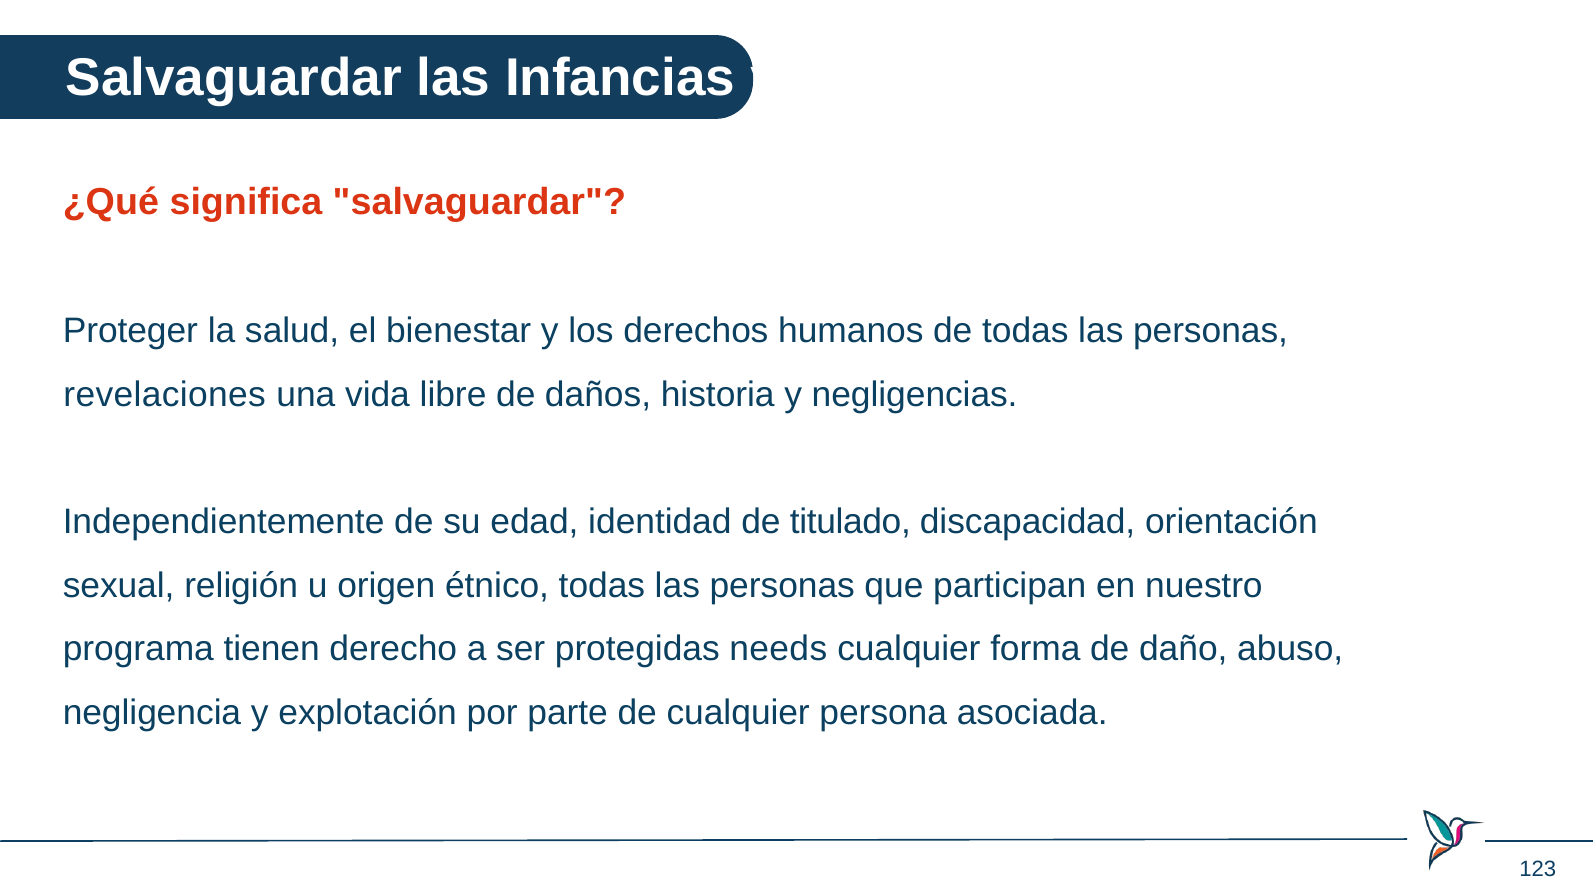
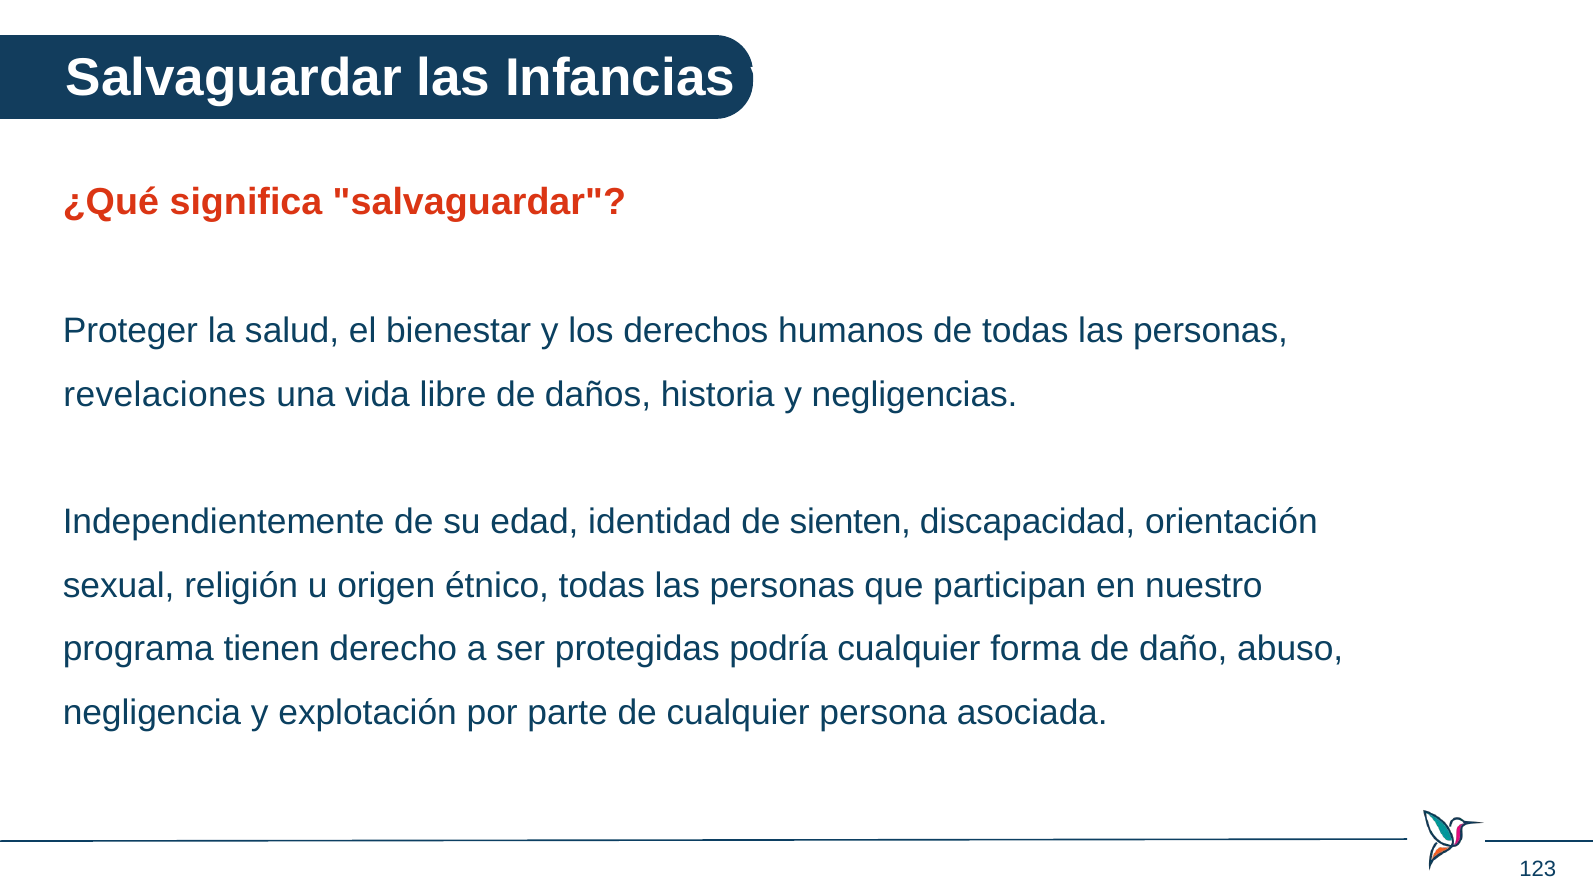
titulado: titulado -> sienten (850, 522)
needs: needs -> podría (779, 649)
